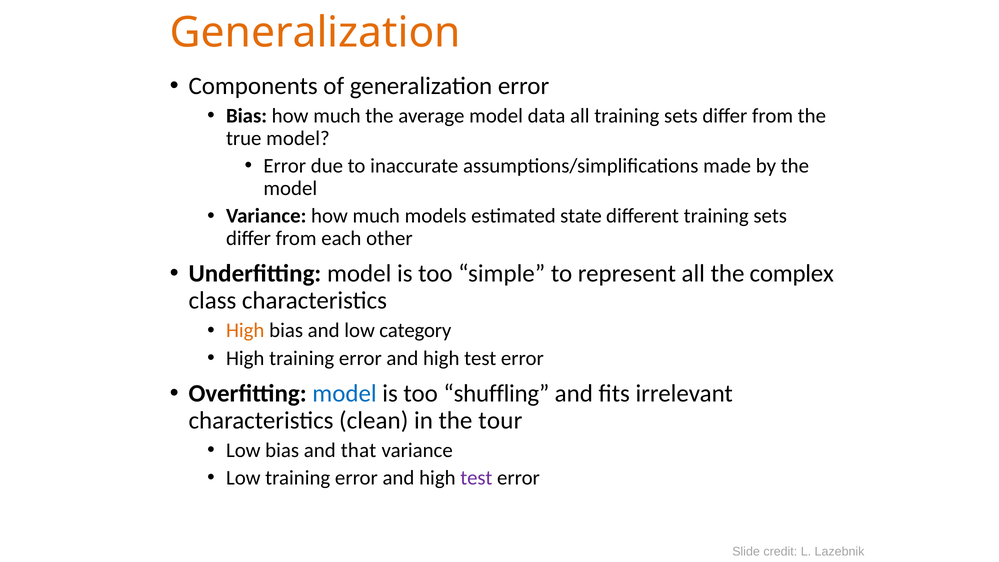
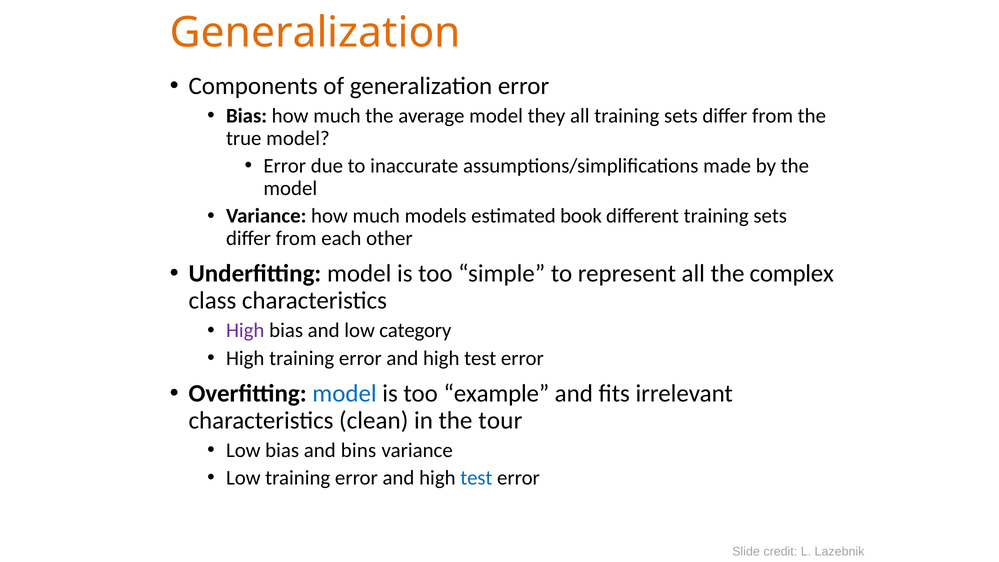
data: data -> they (547, 116)
state: state -> book (581, 216)
High colour: orange -> purple (245, 330)
shuffling: shuffling -> example (496, 393)
that: that -> bins (359, 450)
test colour: purple -> blue (476, 478)
